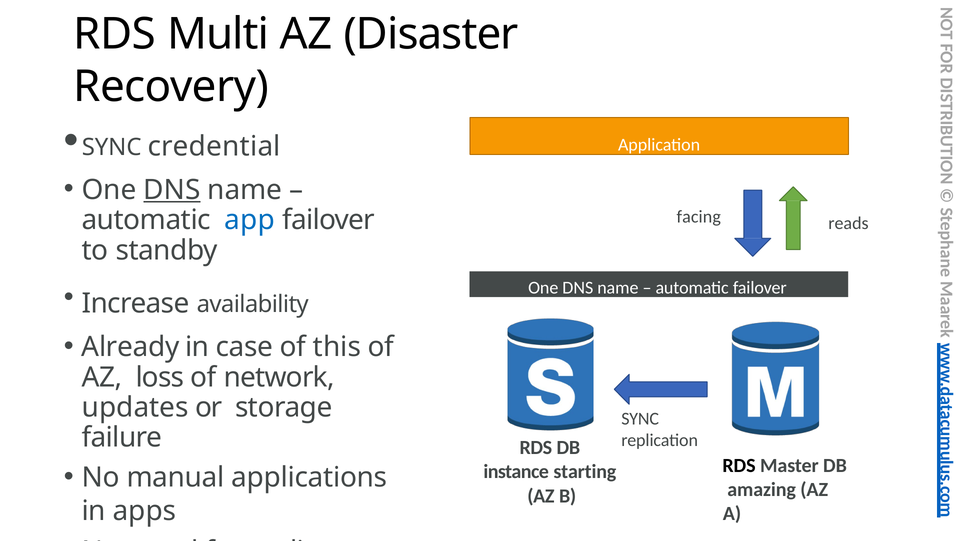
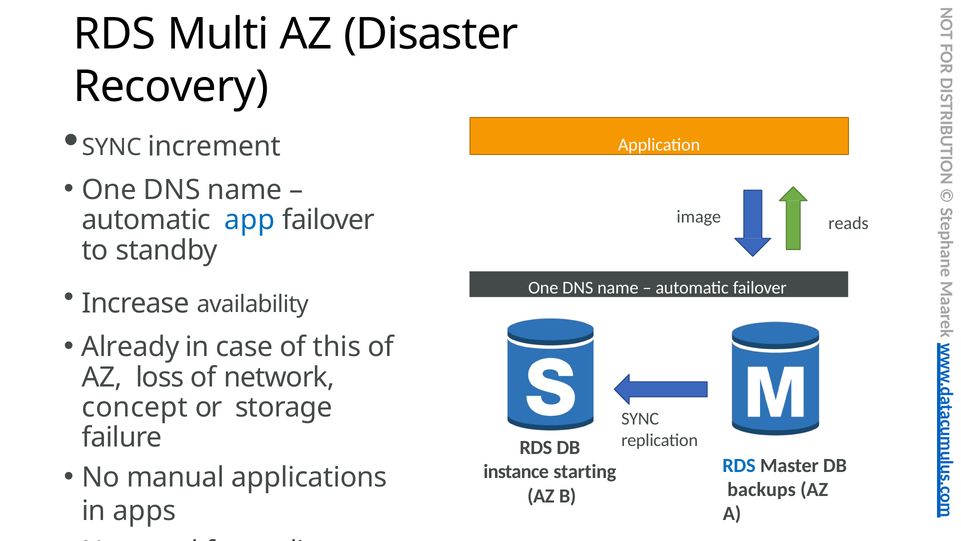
credential: credential -> increment (214, 146)
DNS underline: present -> none (172, 190)
facing: facing -> image (699, 217)
updates: updates -> concept (135, 407)
RDS colour: black -> blue (739, 465)
amazing: amazing -> backups (762, 489)
